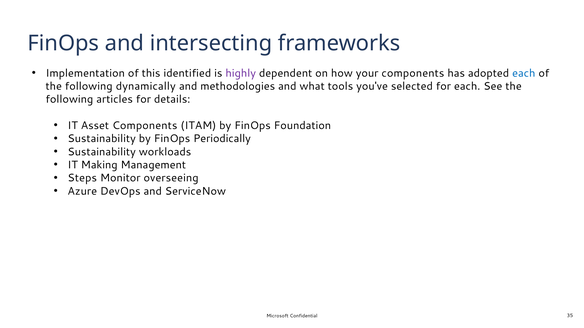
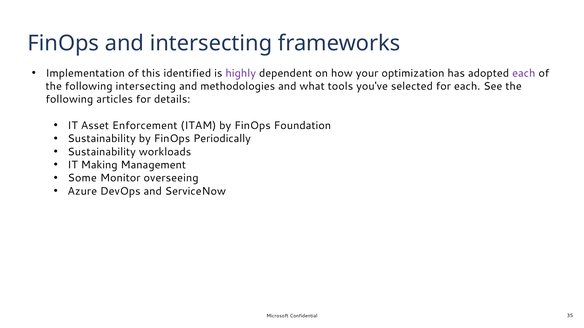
your components: components -> optimization (413, 73)
each colour: blue -> purple (524, 73)
following dynamically: dynamically -> intersecting (146, 86)
Asset Components: Components -> Enforcement (145, 126)
Steps: Steps -> Some (82, 178)
